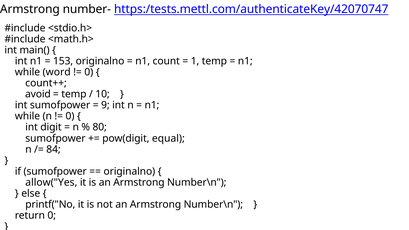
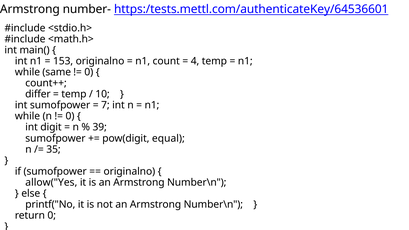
https:/tests.mettl.com/authenticateKey/42070747: https:/tests.mettl.com/authenticateKey/42070747 -> https:/tests.mettl.com/authenticateKey/64536601 (251, 9)
1: 1 -> 4 (195, 61)
word: word -> same (57, 72)
avoid: avoid -> differ (38, 94)
9: 9 -> 7 (105, 105)
80: 80 -> 39 (100, 127)
84: 84 -> 35 (53, 149)
